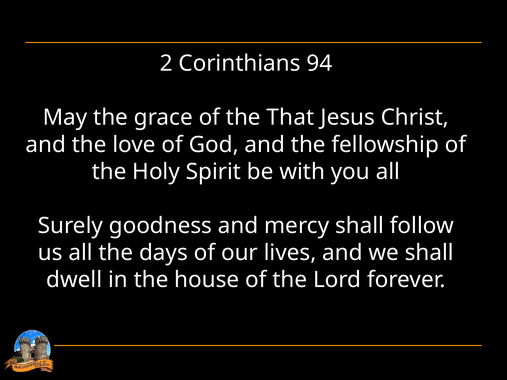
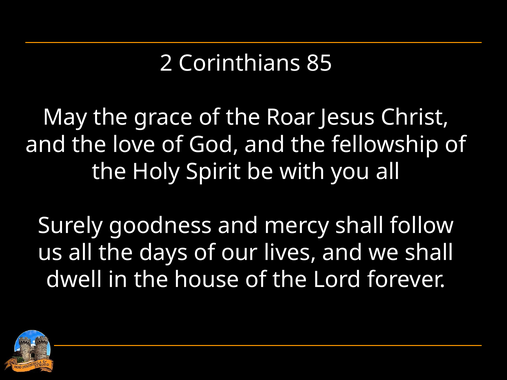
94: 94 -> 85 (319, 63)
That: That -> Roar (291, 118)
